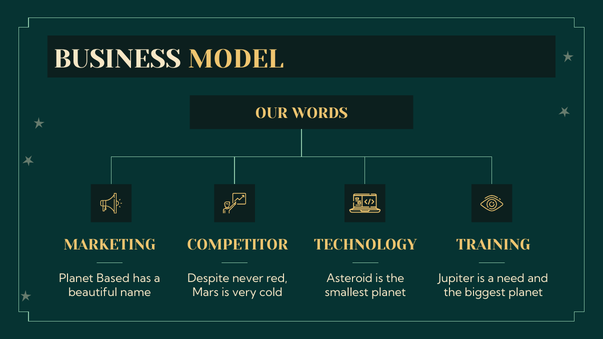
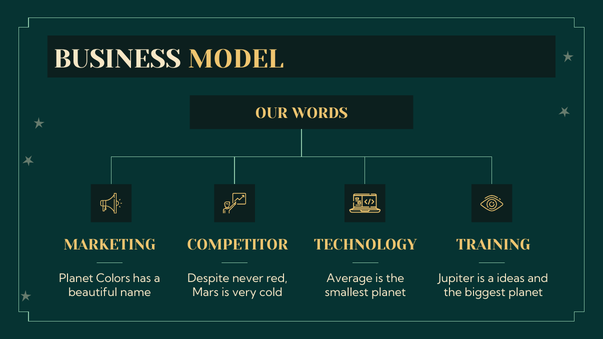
Based: Based -> Colors (113, 278)
Asteroid: Asteroid -> Average (350, 278)
need: need -> ideas (511, 278)
